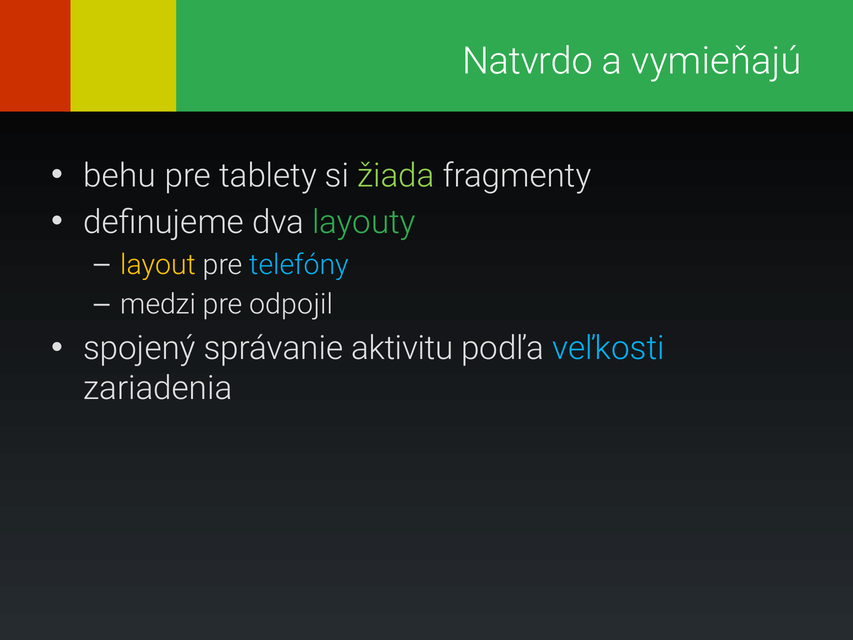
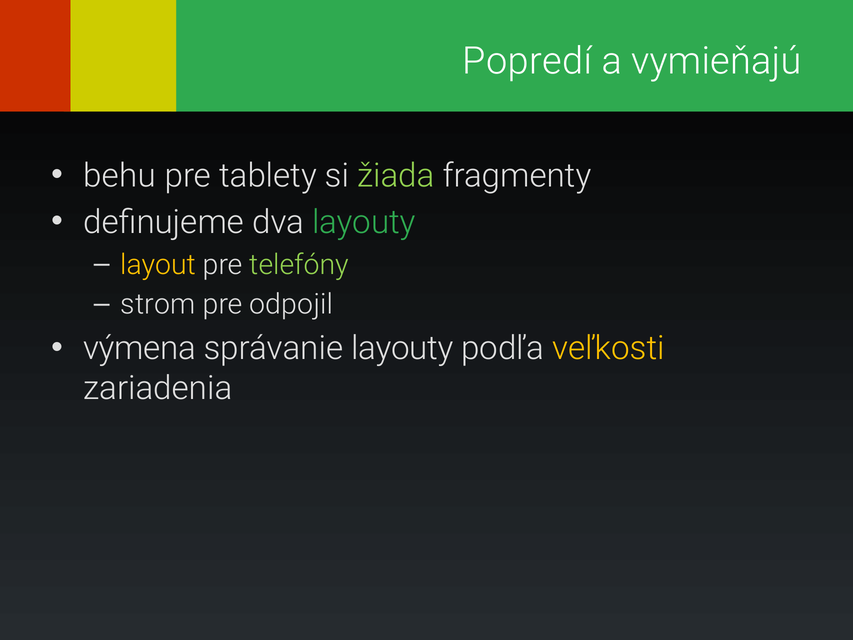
Natvrdo: Natvrdo -> Popredí (527, 61)
telefóny colour: light blue -> light green (299, 265)
medzi: medzi -> strom (158, 304)
spojený: spojený -> výmena (140, 348)
správanie aktivitu: aktivitu -> layouty (402, 348)
veľkosti colour: light blue -> yellow (608, 348)
